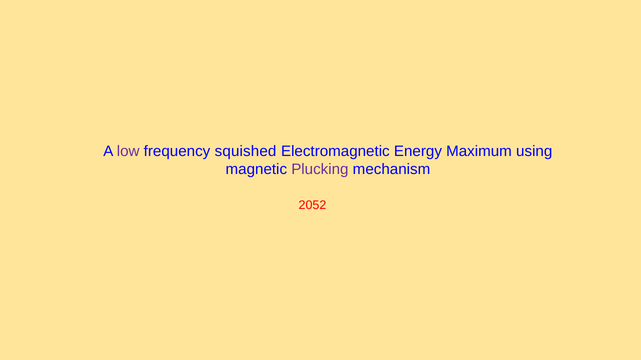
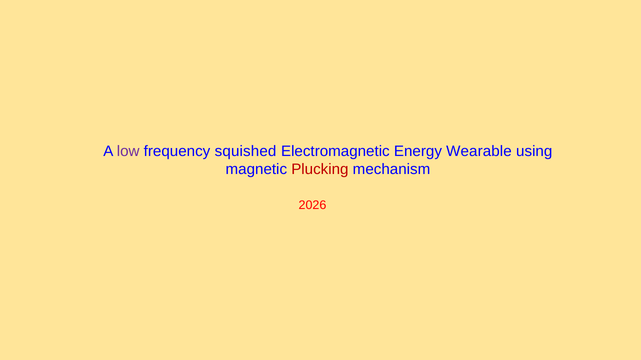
Maximum: Maximum -> Wearable (479, 151)
Plucking colour: purple -> red (320, 170)
2052: 2052 -> 2026 (312, 205)
